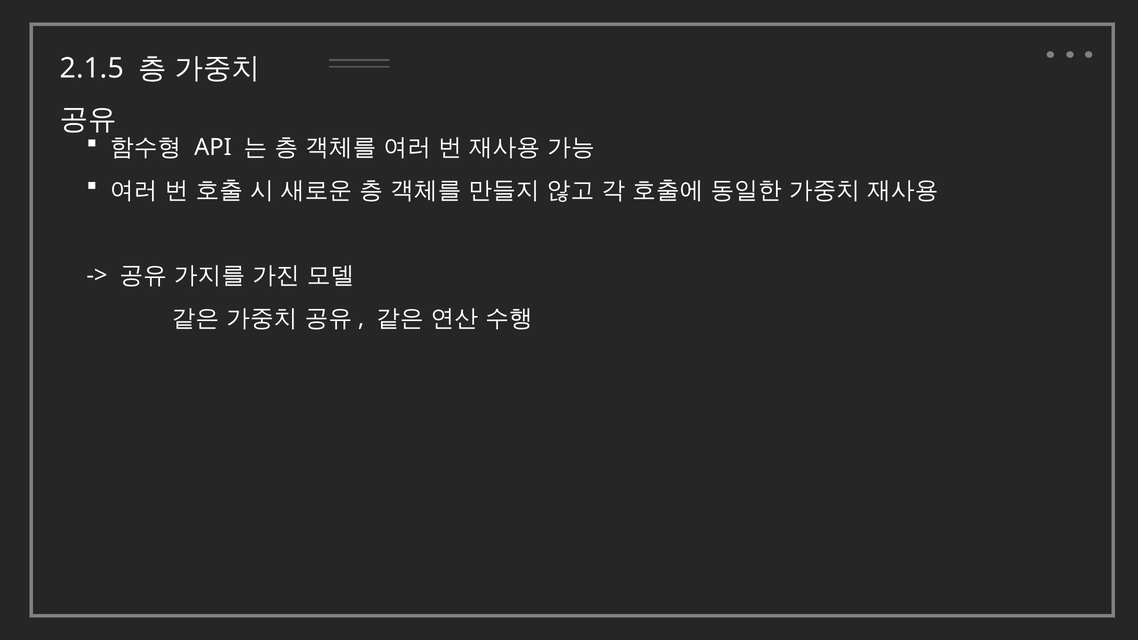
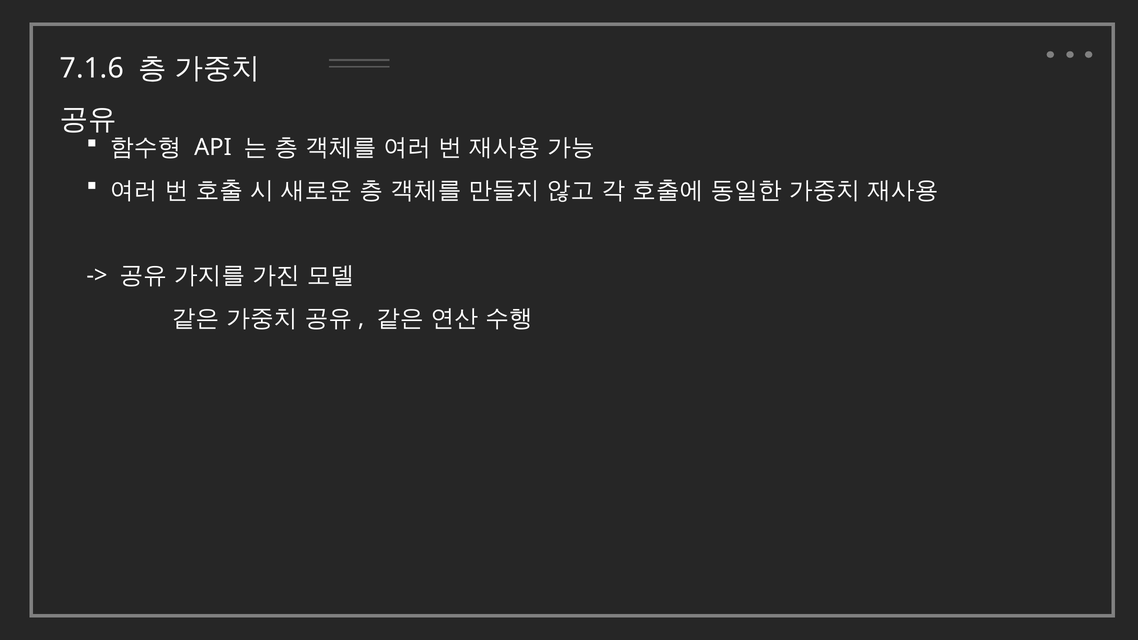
2.1.5: 2.1.5 -> 7.1.6 (92, 68)
